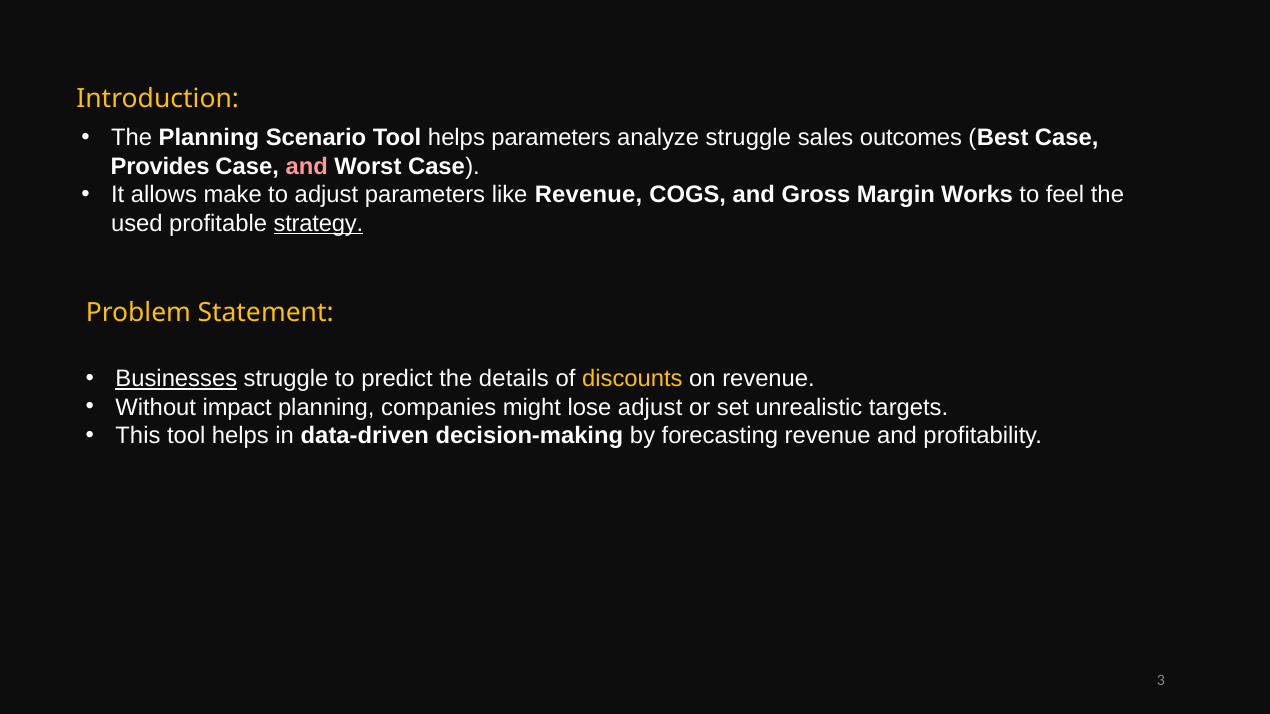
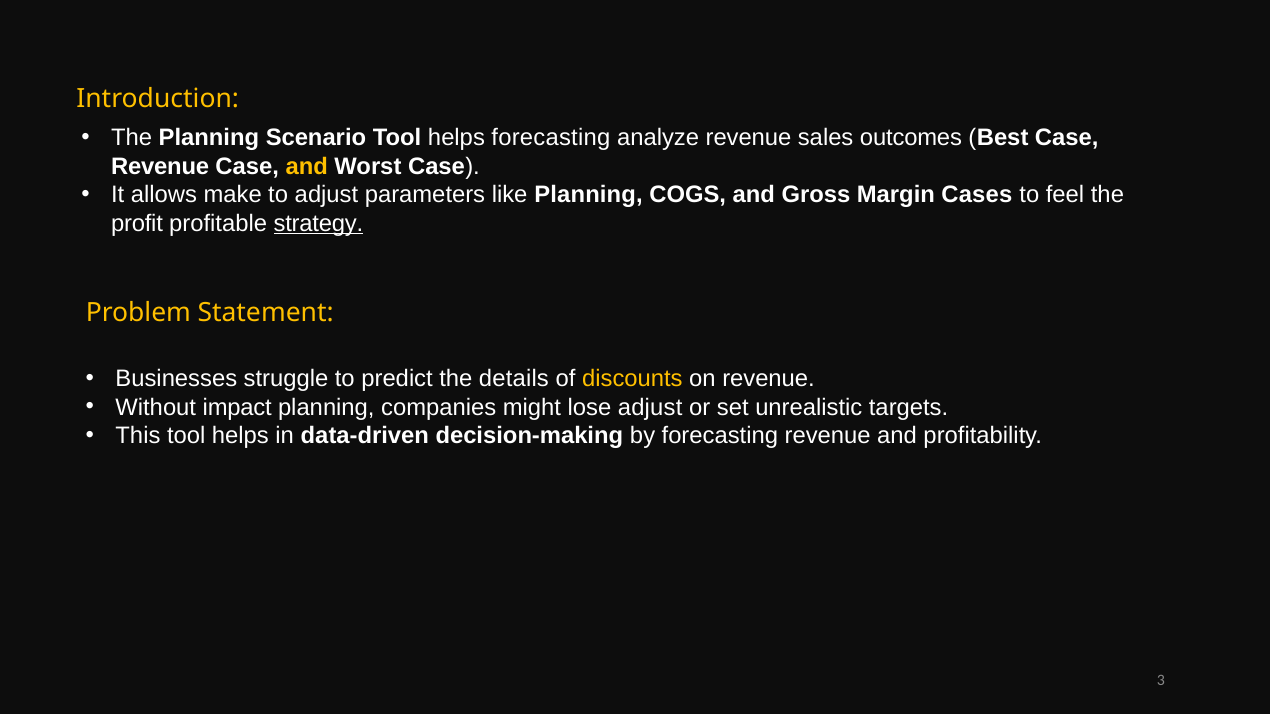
helps parameters: parameters -> forecasting (551, 138)
analyze struggle: struggle -> revenue (748, 138)
Provides: Provides -> Revenue (160, 166)
and colour: pink -> yellow (307, 166)
like Revenue: Revenue -> Planning (589, 195)
Works: Works -> Cases (977, 195)
used: used -> profit (137, 224)
Businesses underline: present -> none (176, 379)
